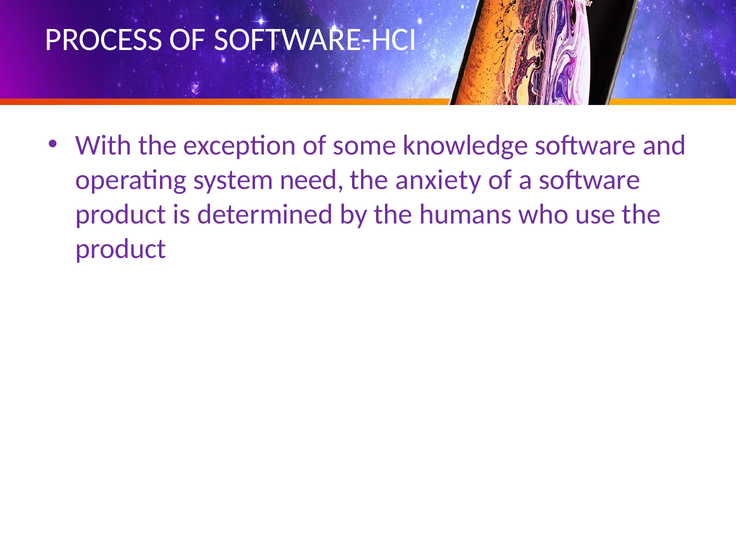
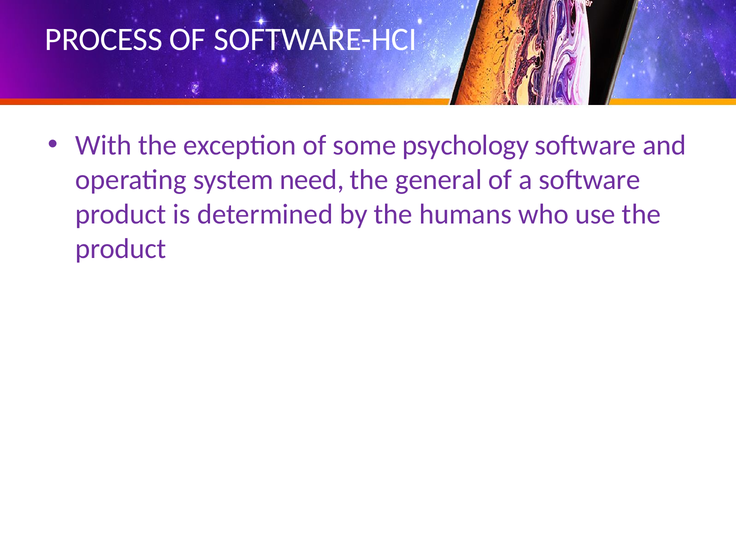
knowledge: knowledge -> psychology (466, 146)
anxiety: anxiety -> general (439, 180)
